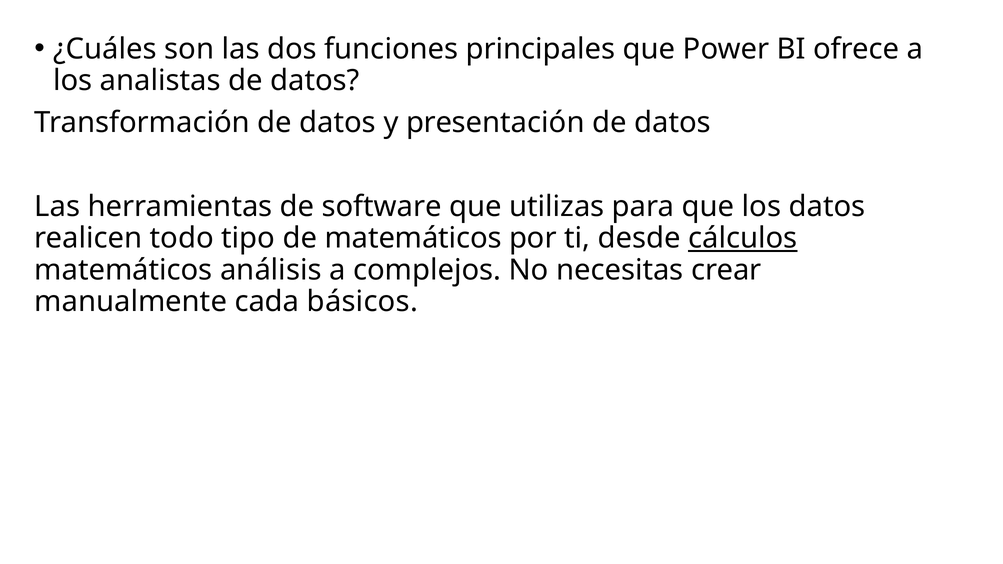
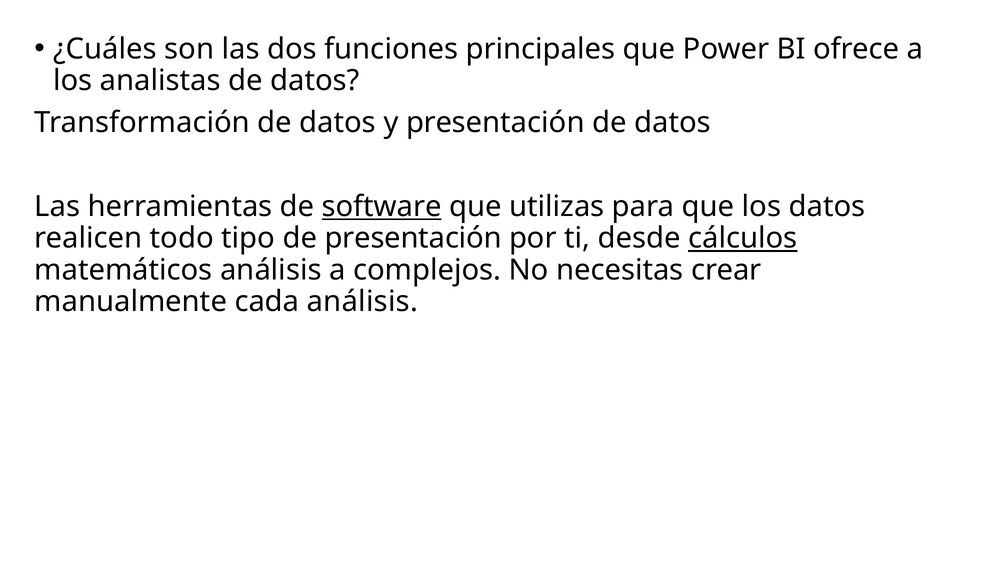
software underline: none -> present (382, 207)
de matemáticos: matemáticos -> presentación (413, 238)
cada básicos: básicos -> análisis (362, 302)
